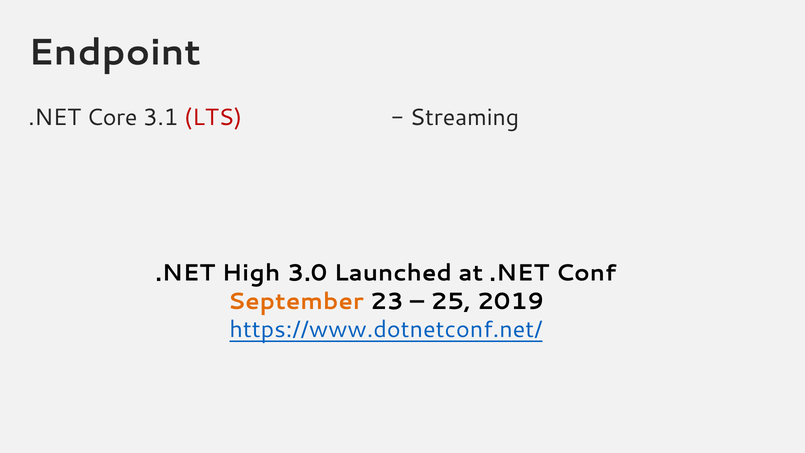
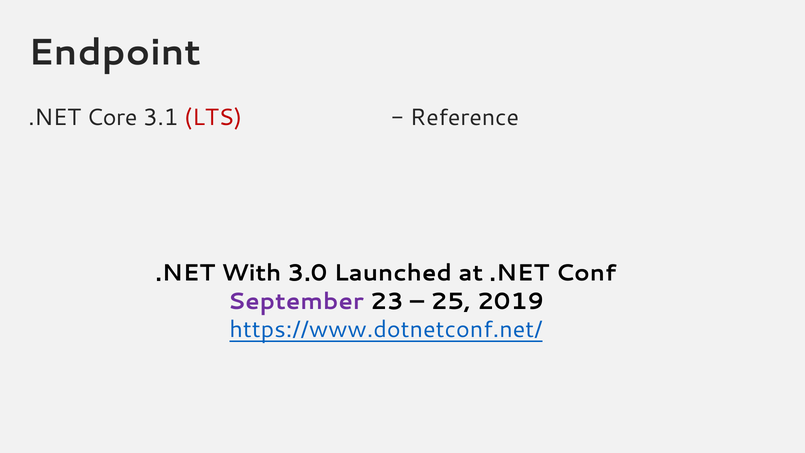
Streaming: Streaming -> Reference (464, 117)
High: High -> With (251, 273)
September colour: orange -> purple (296, 301)
